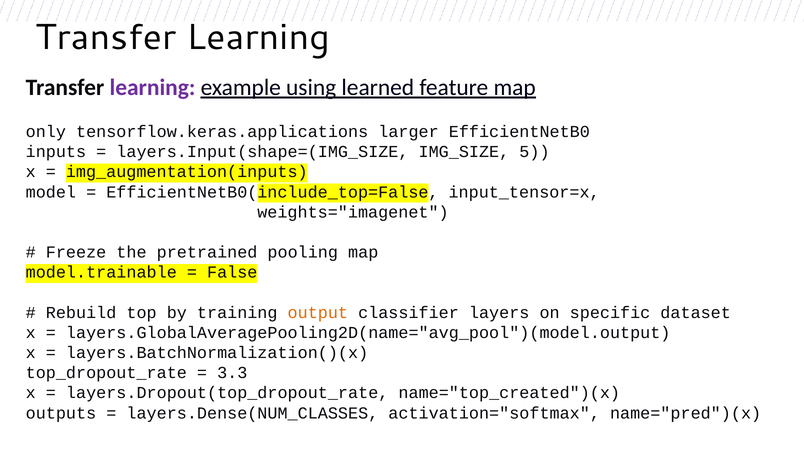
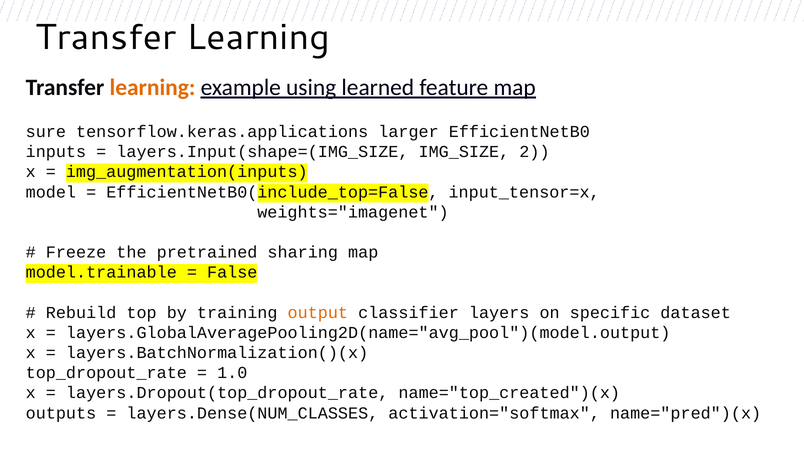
learning colour: purple -> orange (152, 88)
only: only -> sure (46, 132)
5: 5 -> 2 (534, 152)
pooling: pooling -> sharing (303, 252)
3.3: 3.3 -> 1.0 (232, 373)
